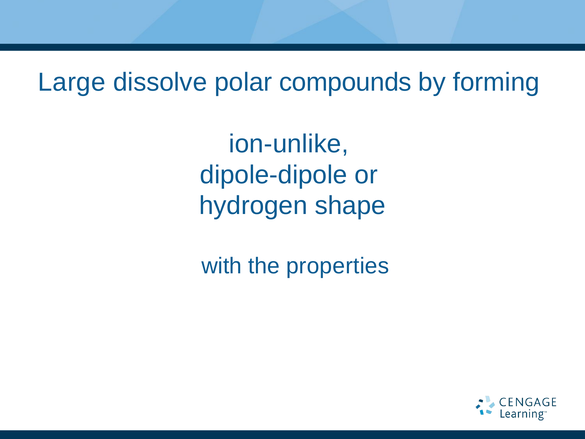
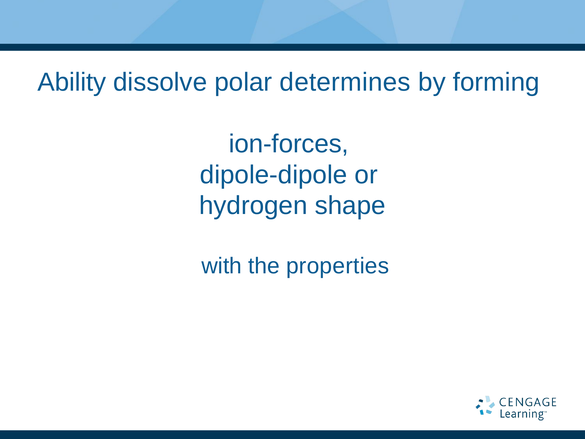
Large: Large -> Ability (72, 82)
compounds: compounds -> determines (345, 82)
ion-unlike: ion-unlike -> ion-forces (289, 144)
